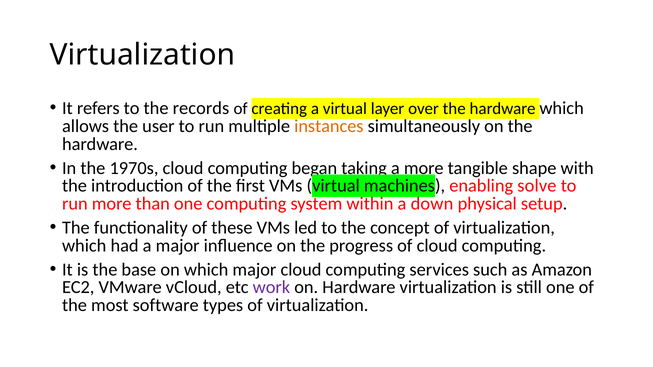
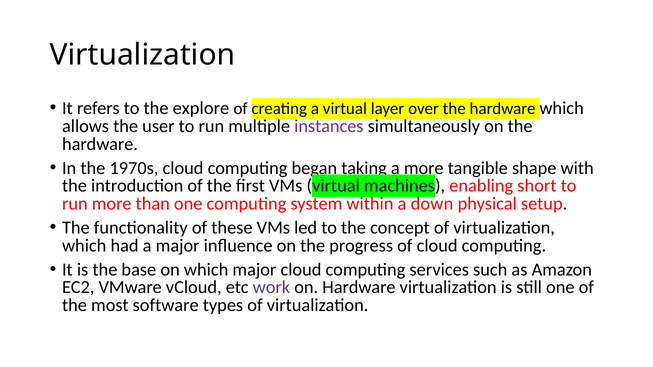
records: records -> explore (201, 108)
instances colour: orange -> purple (329, 126)
solve: solve -> short (537, 186)
